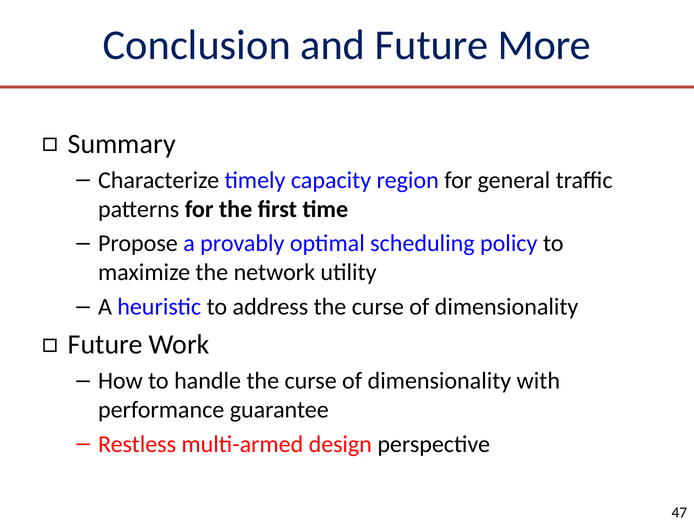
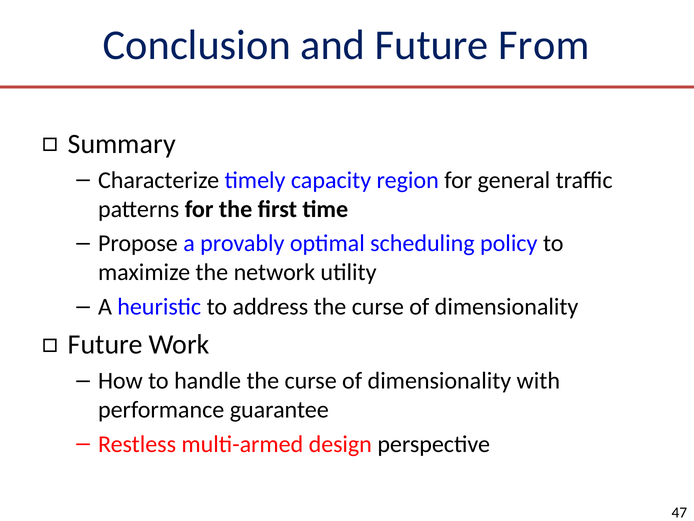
More: More -> From (544, 45)
